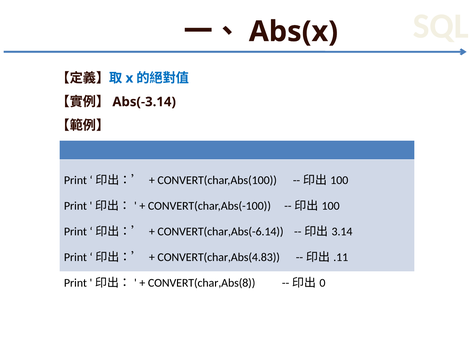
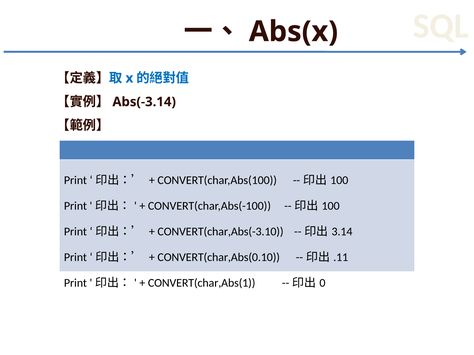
CONVERT(char,Abs(-6.14: CONVERT(char,Abs(-6.14 -> CONVERT(char,Abs(-3.10 (221, 232)
CONVERT(char,Abs(4.83: CONVERT(char,Abs(4.83 -> CONVERT(char,Abs(0.10 (219, 258)
CONVERT(char,Abs(8: CONVERT(char,Abs(8 -> CONVERT(char,Abs(1 (202, 283)
